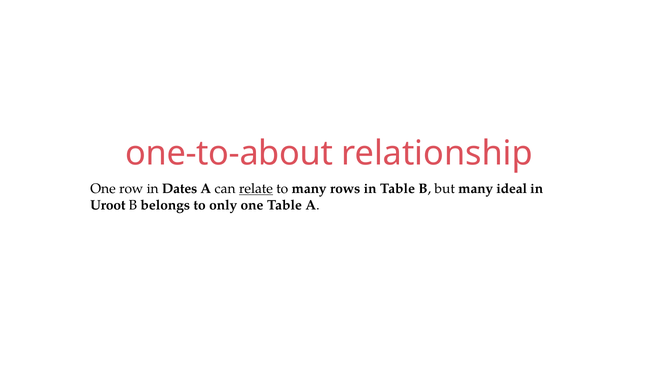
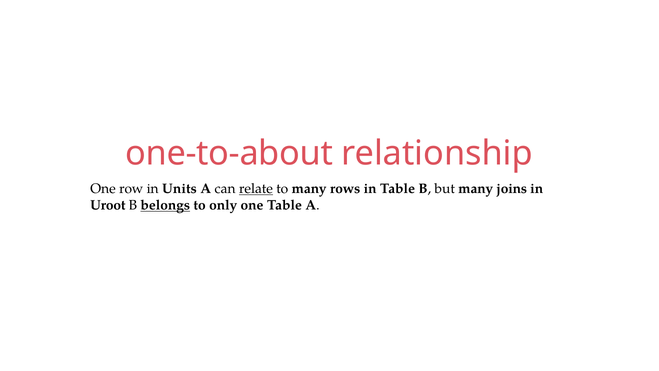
Dates: Dates -> Units (179, 189)
ideal: ideal -> joins (512, 189)
belongs underline: none -> present (165, 205)
